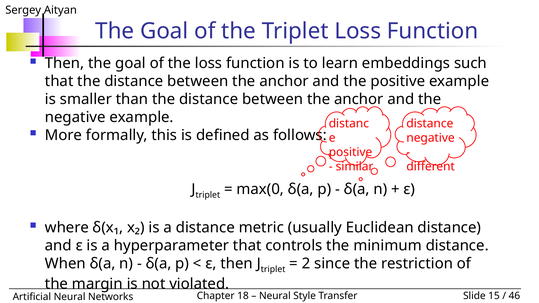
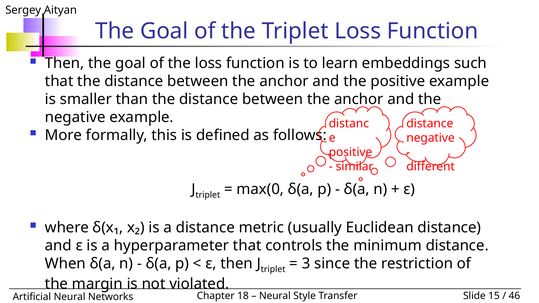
2: 2 -> 3 (306, 264)
